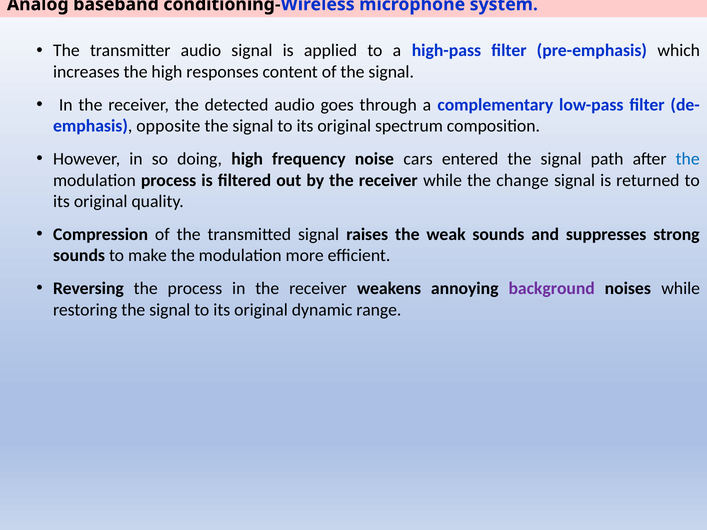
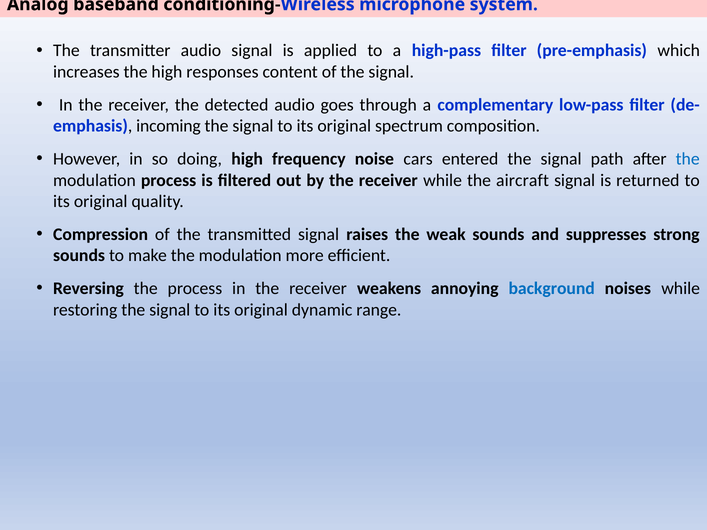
opposite: opposite -> incoming (168, 126)
change: change -> aircraft (523, 180)
background colour: purple -> blue (552, 289)
